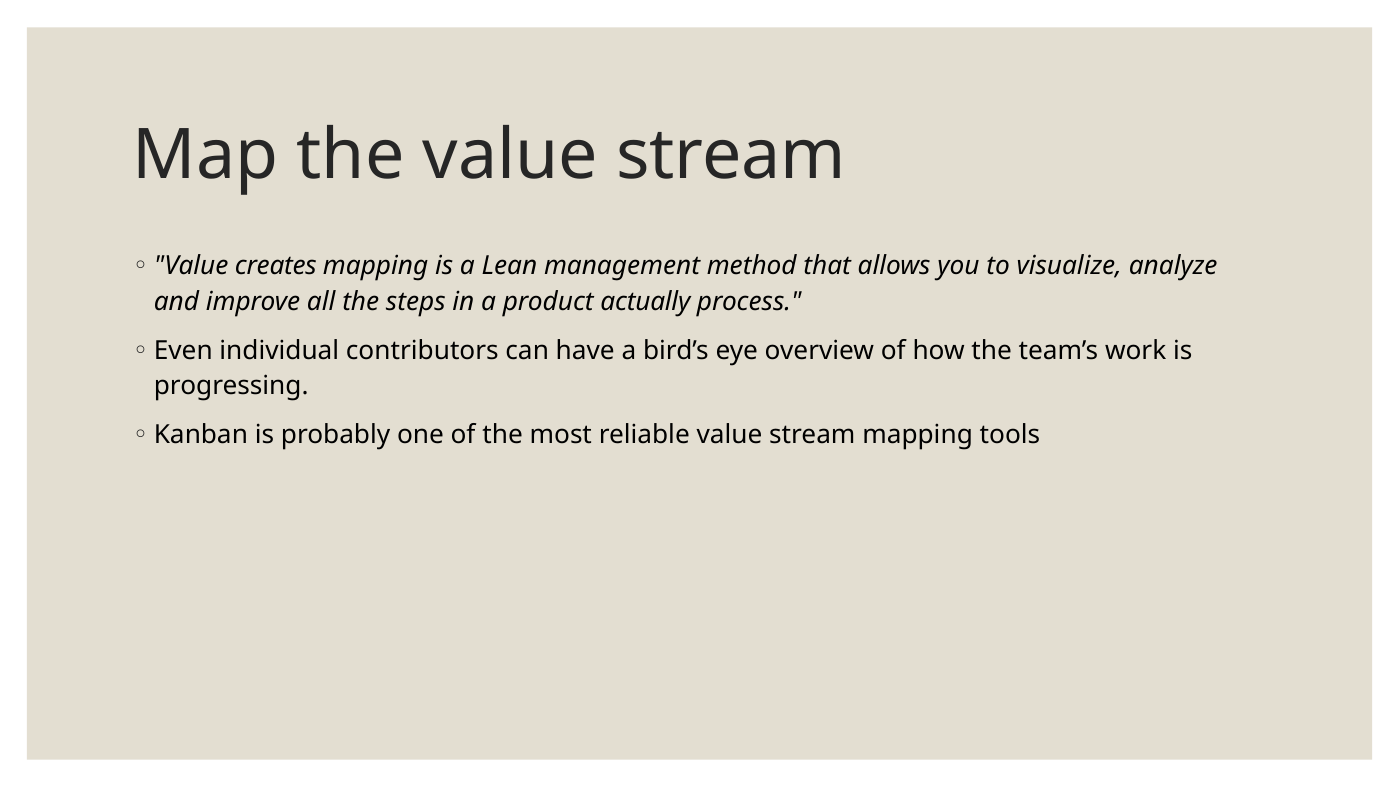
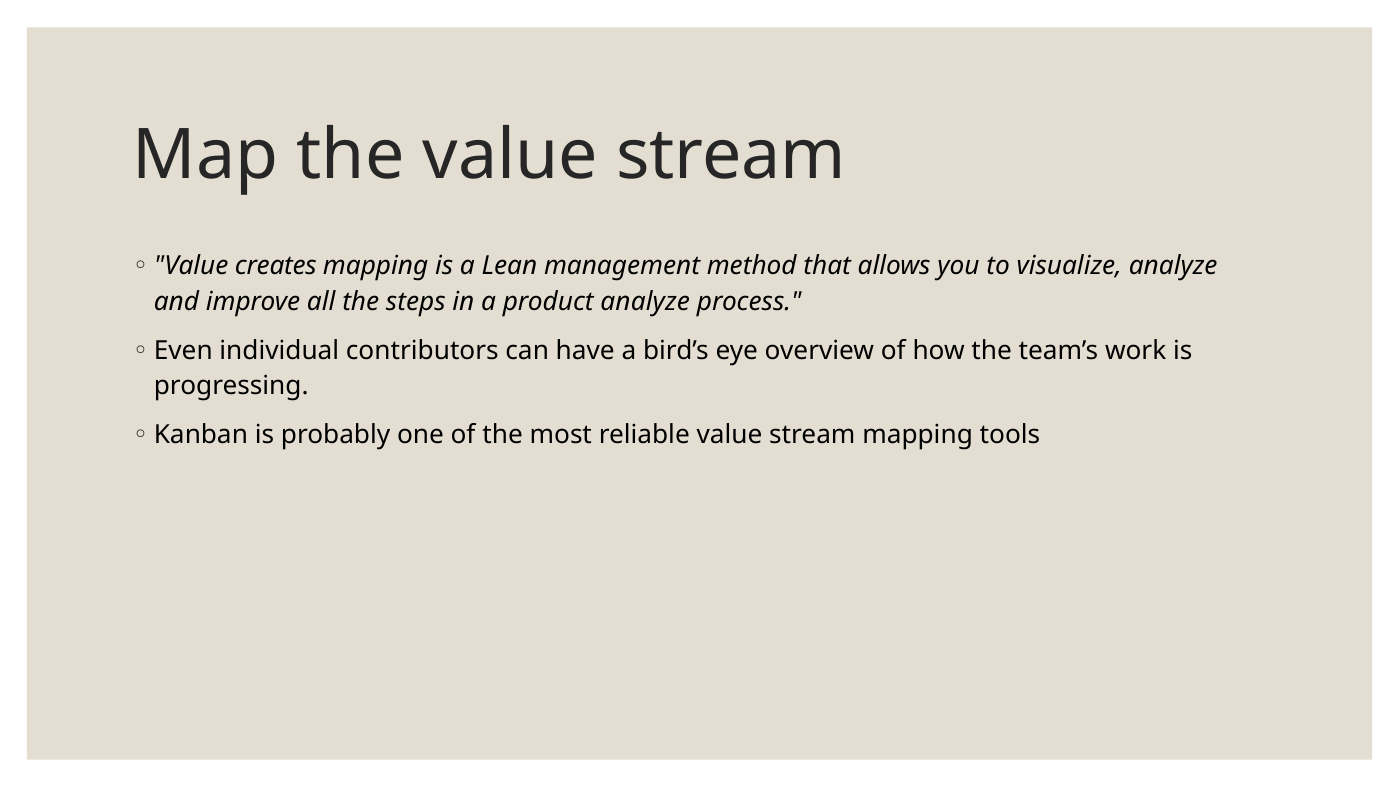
product actually: actually -> analyze (645, 302)
